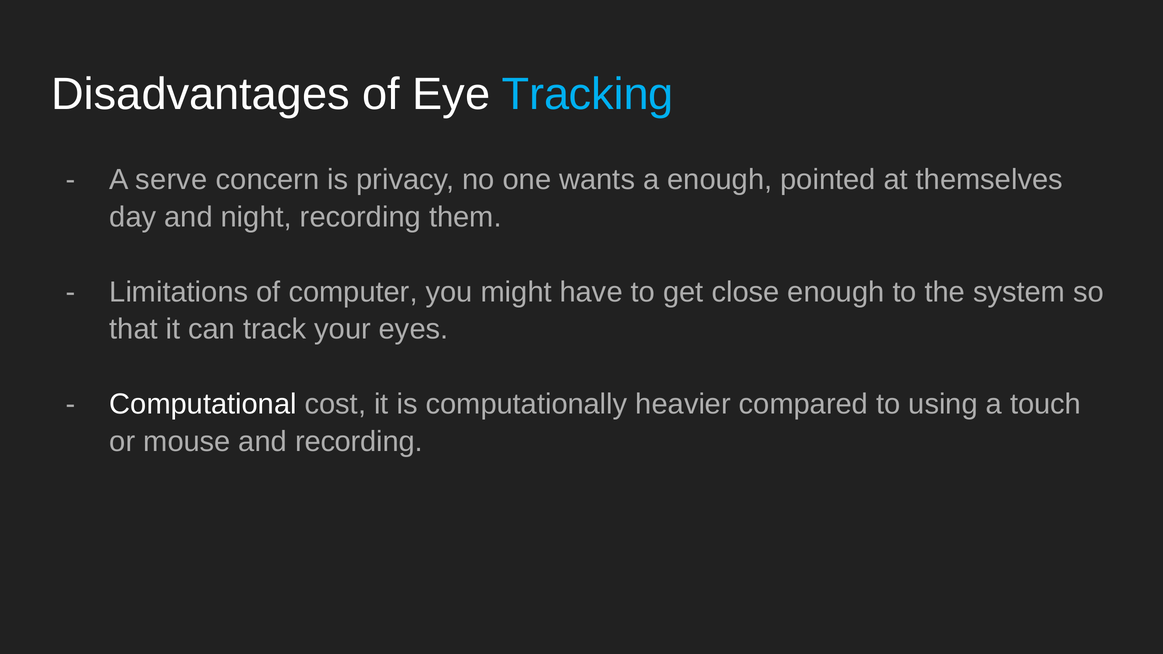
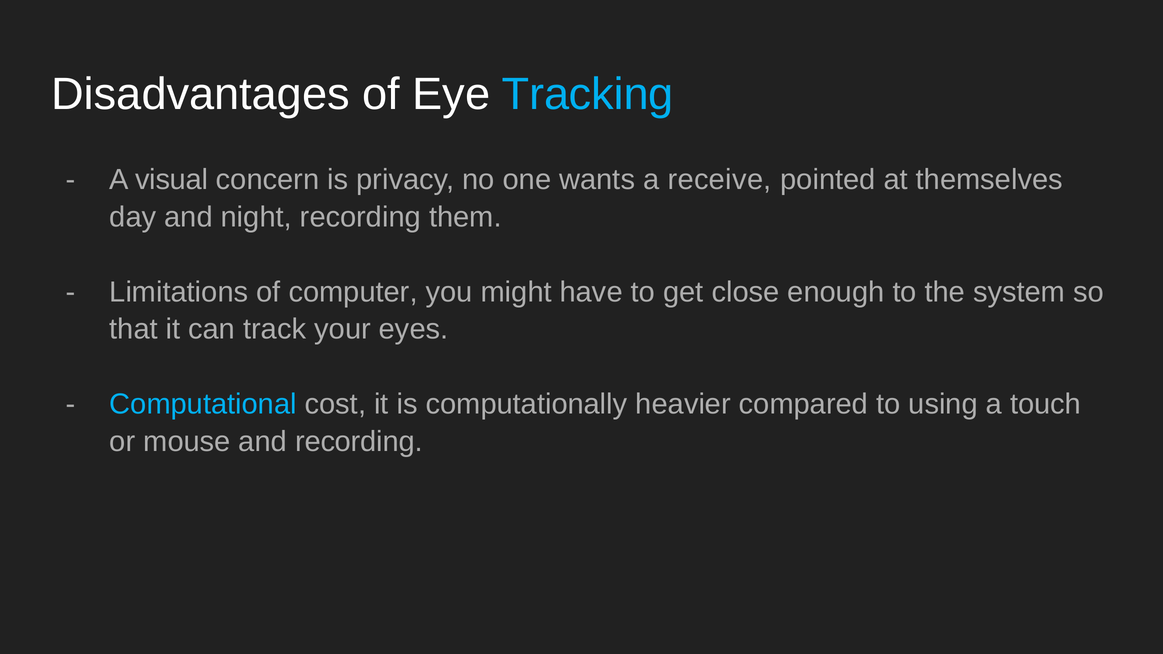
serve: serve -> visual (172, 180)
a enough: enough -> receive (720, 180)
Computational colour: white -> light blue (203, 404)
